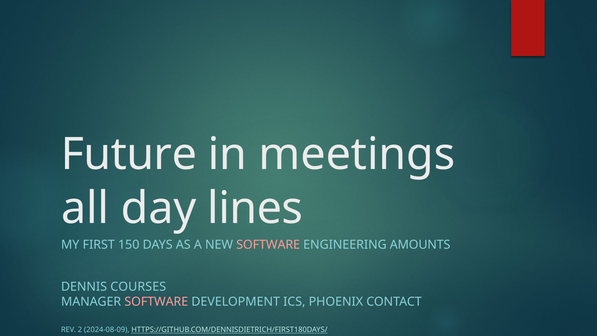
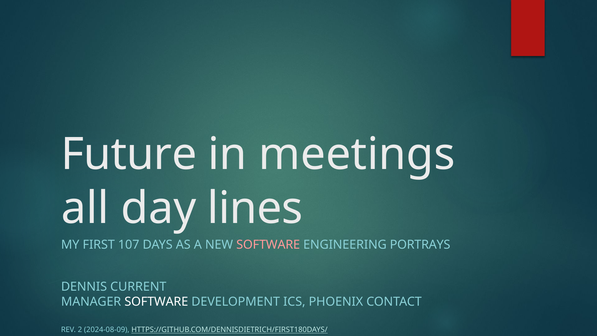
150: 150 -> 107 (129, 245)
AMOUNTS: AMOUNTS -> PORTRAYS (420, 245)
COURSES: COURSES -> CURRENT (138, 287)
SOFTWARE colour: pink -> white (156, 302)
